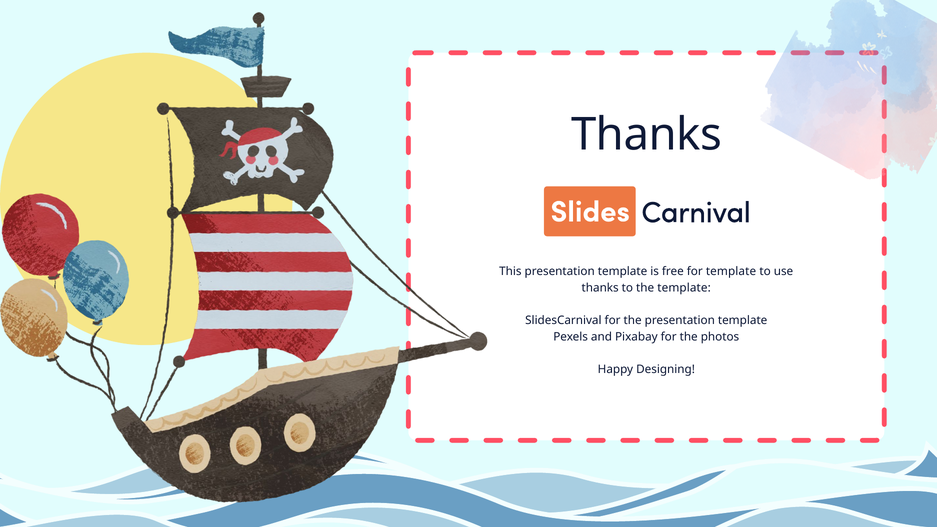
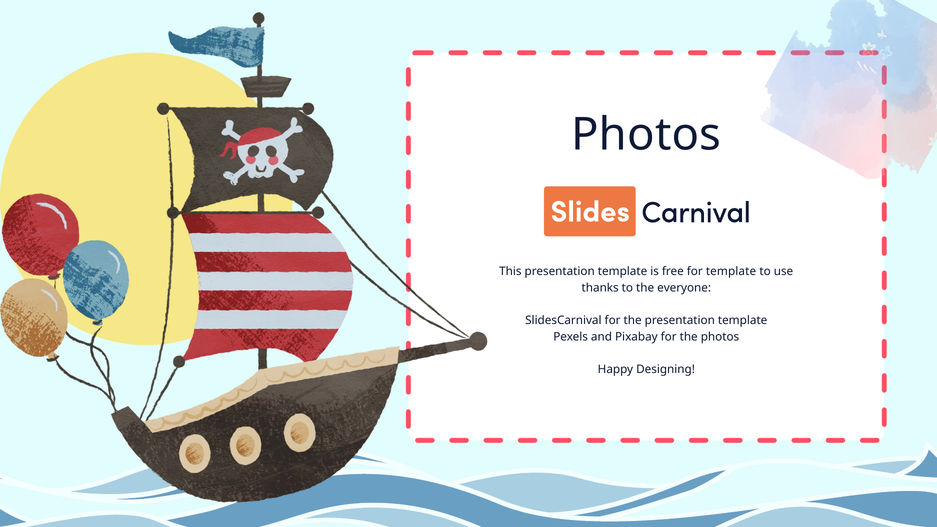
Thanks: Thanks -> Photos (646, 135)
the template: template -> everyone (684, 288)
